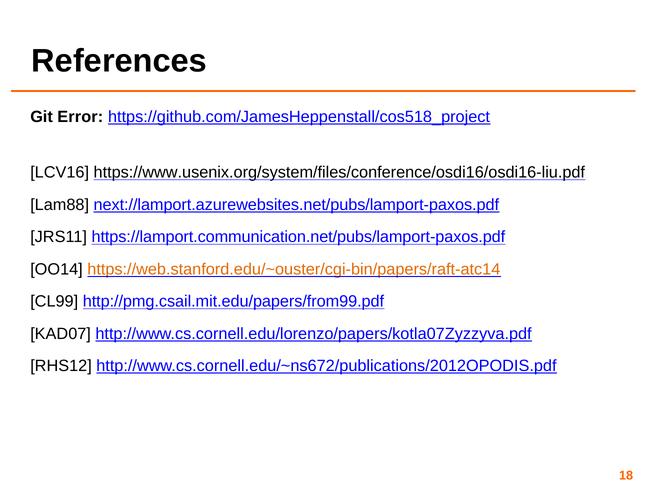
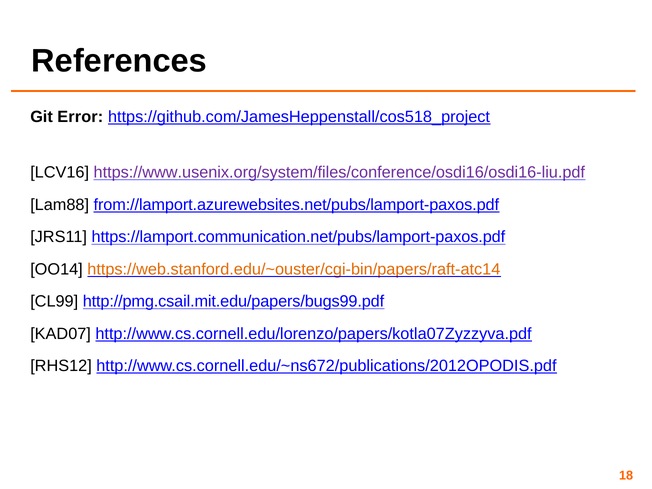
https://www.usenix.org/system/files/conference/osdi16/osdi16-liu.pdf colour: black -> purple (339, 173)
next://lamport.azurewebsites.net/pubs/lamport-paxos.pdf: next://lamport.azurewebsites.net/pubs/lamport-paxos.pdf -> from://lamport.azurewebsites.net/pubs/lamport-paxos.pdf (296, 205)
http://pmg.csail.mit.edu/papers/from99.pdf: http://pmg.csail.mit.edu/papers/from99.pdf -> http://pmg.csail.mit.edu/papers/bugs99.pdf (233, 301)
